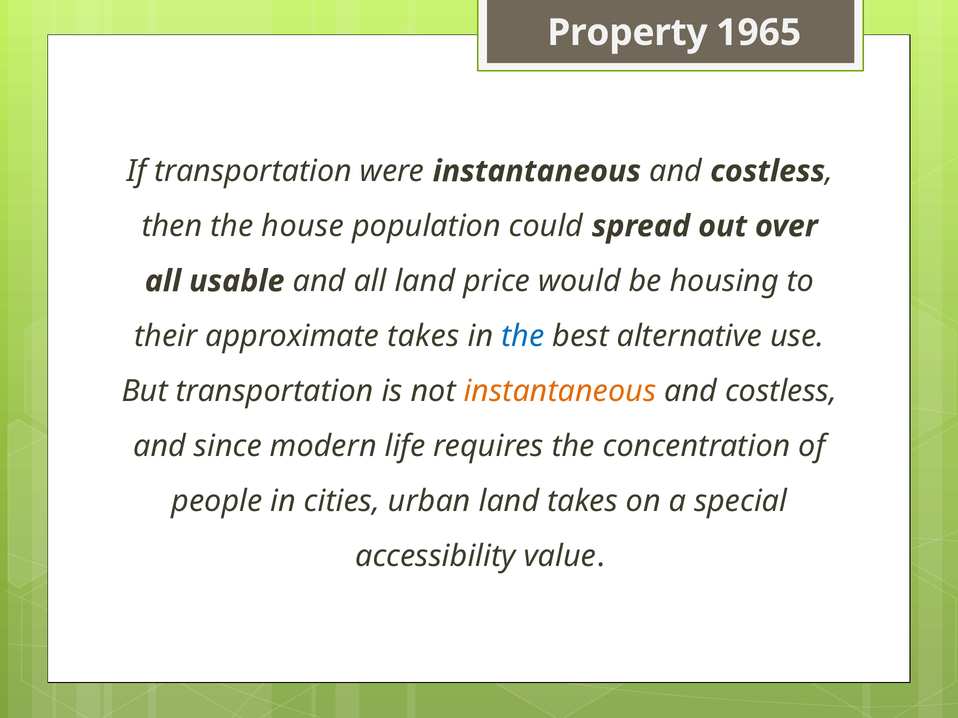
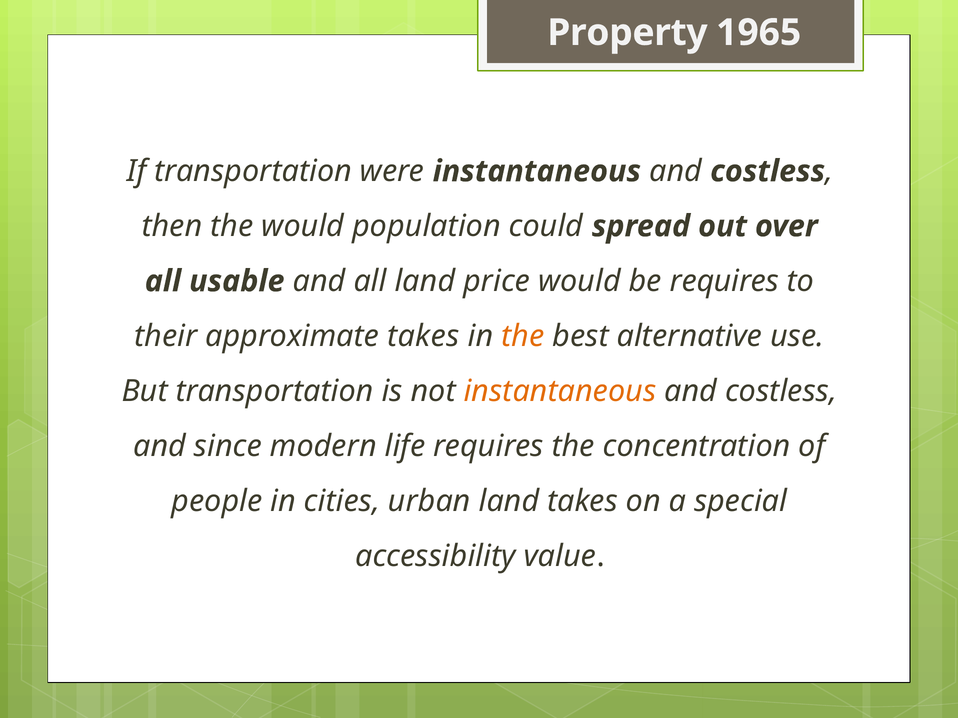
the house: house -> would (303, 226)
be housing: housing -> requires (724, 281)
the colour: blue -> orange (523, 336)
